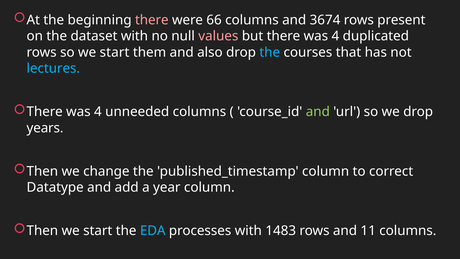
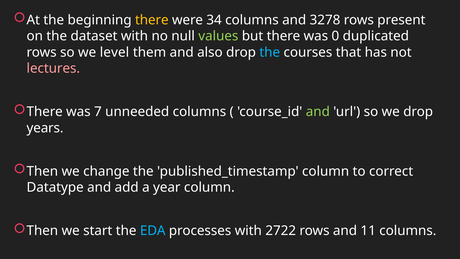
there colour: pink -> yellow (152, 20)
66: 66 -> 34 (214, 20)
3674: 3674 -> 3278 (325, 20)
values colour: pink -> light green (218, 36)
but there was 4: 4 -> 0 (335, 36)
so we start: start -> level (114, 52)
lectures colour: light blue -> pink (53, 68)
4: 4 -> 7 (98, 112)
1483: 1483 -> 2722 (281, 231)
